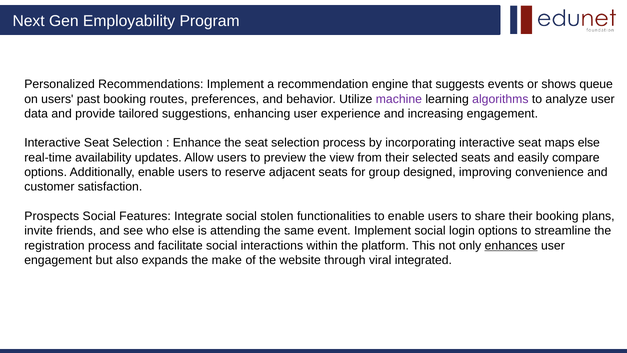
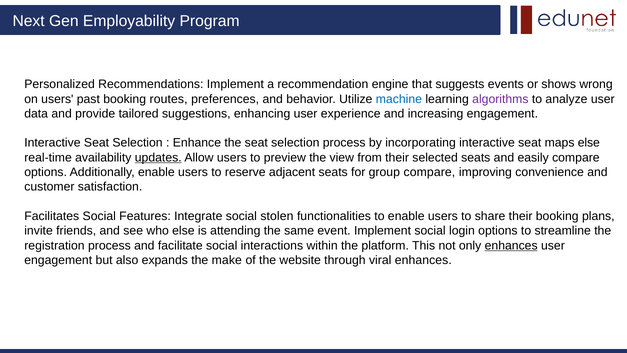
queue: queue -> wrong (596, 84)
machine colour: purple -> blue (399, 99)
updates underline: none -> present (158, 157)
group designed: designed -> compare (429, 172)
Prospects: Prospects -> Facilitates (52, 216)
viral integrated: integrated -> enhances (423, 260)
